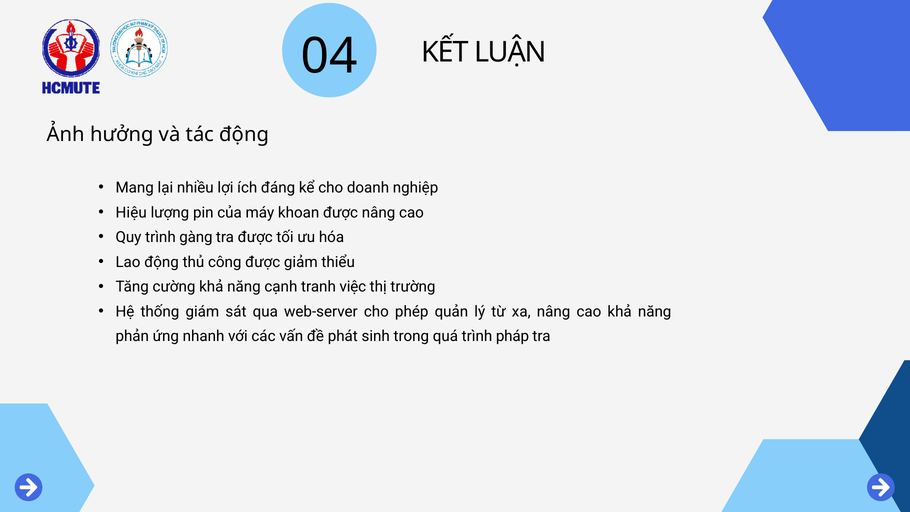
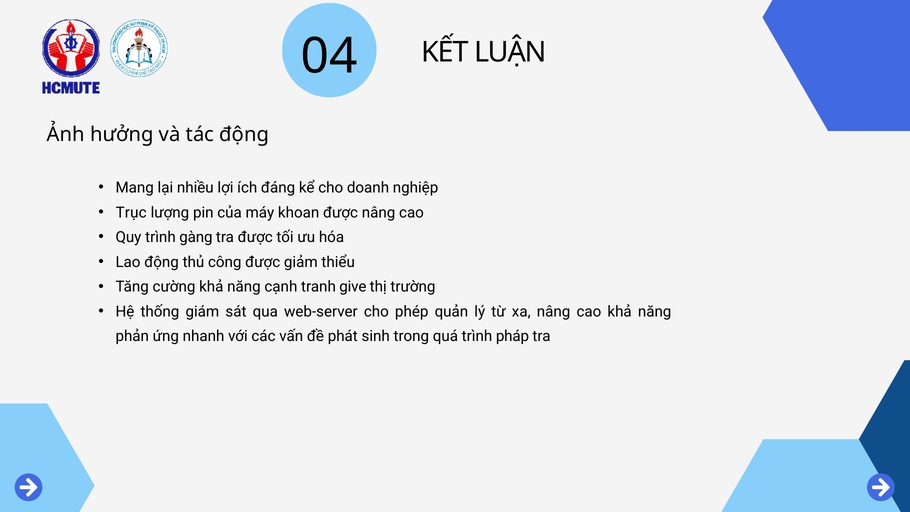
Hiệu: Hiệu -> Trục (131, 212)
việc: việc -> give (353, 287)
